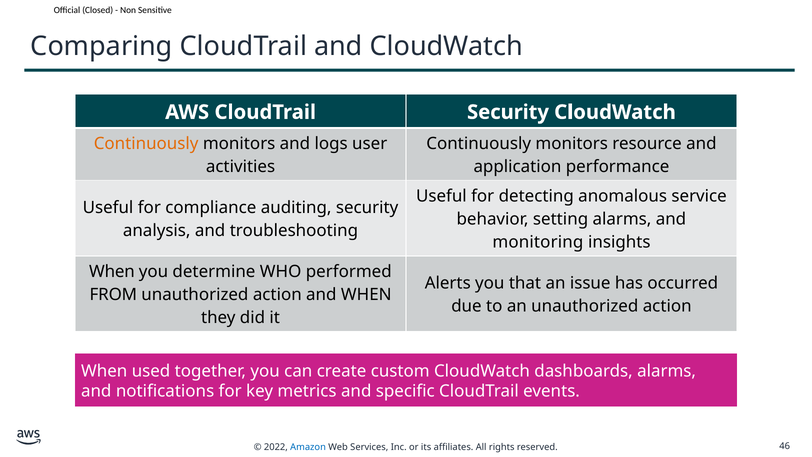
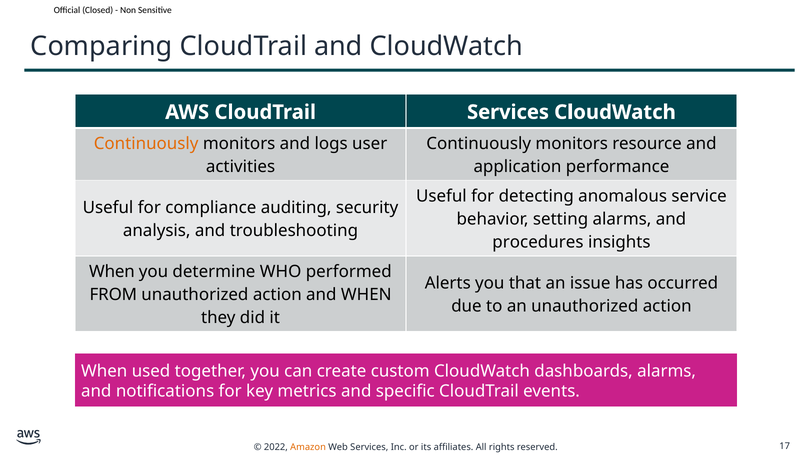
CloudTrail Security: Security -> Services (508, 112)
monitoring: monitoring -> procedures (538, 242)
Amazon colour: blue -> orange (308, 447)
46: 46 -> 17 (785, 446)
